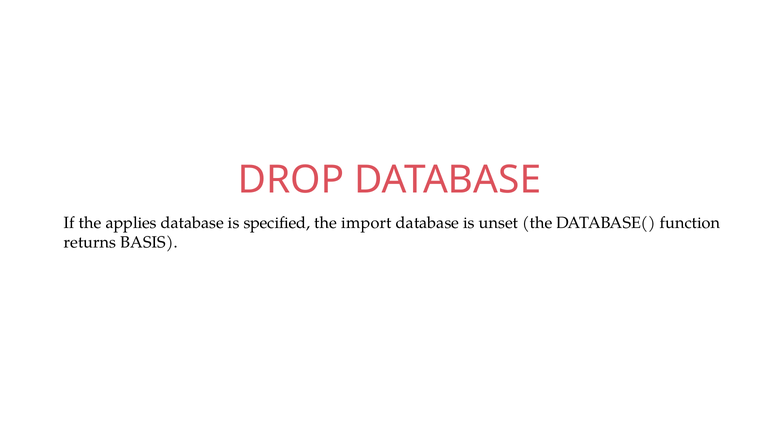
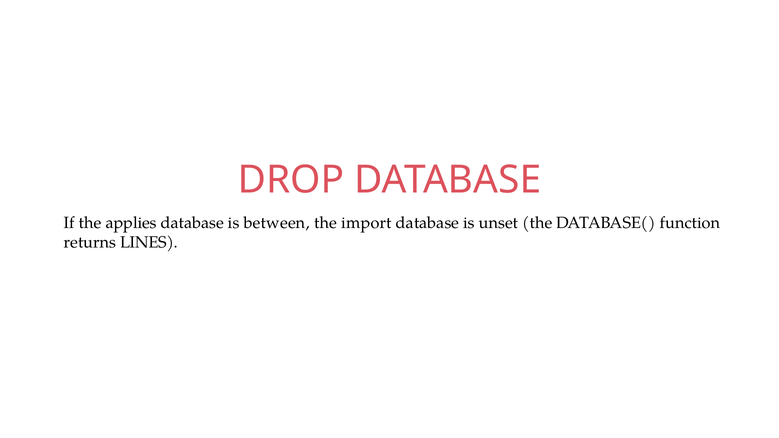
specified: specified -> between (277, 223)
BASIS: BASIS -> LINES (149, 243)
